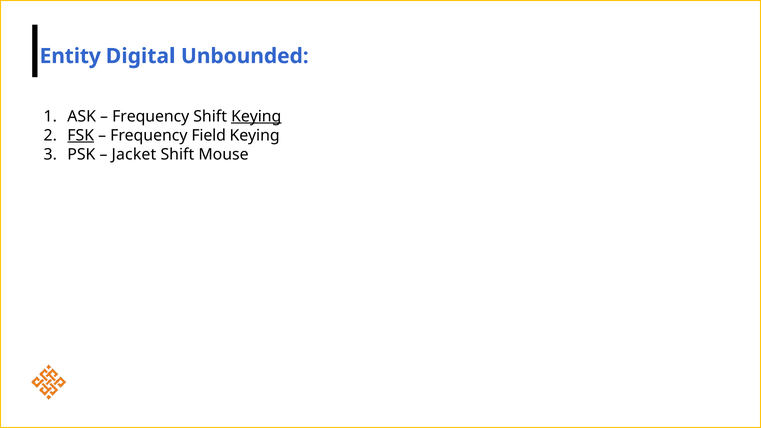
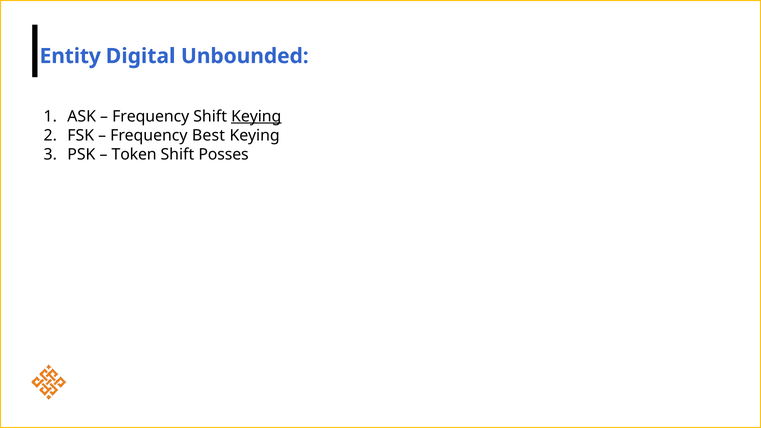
FSK underline: present -> none (81, 135)
Field: Field -> Best (208, 135)
Jacket: Jacket -> Token (134, 154)
Mouse: Mouse -> Posses (224, 154)
